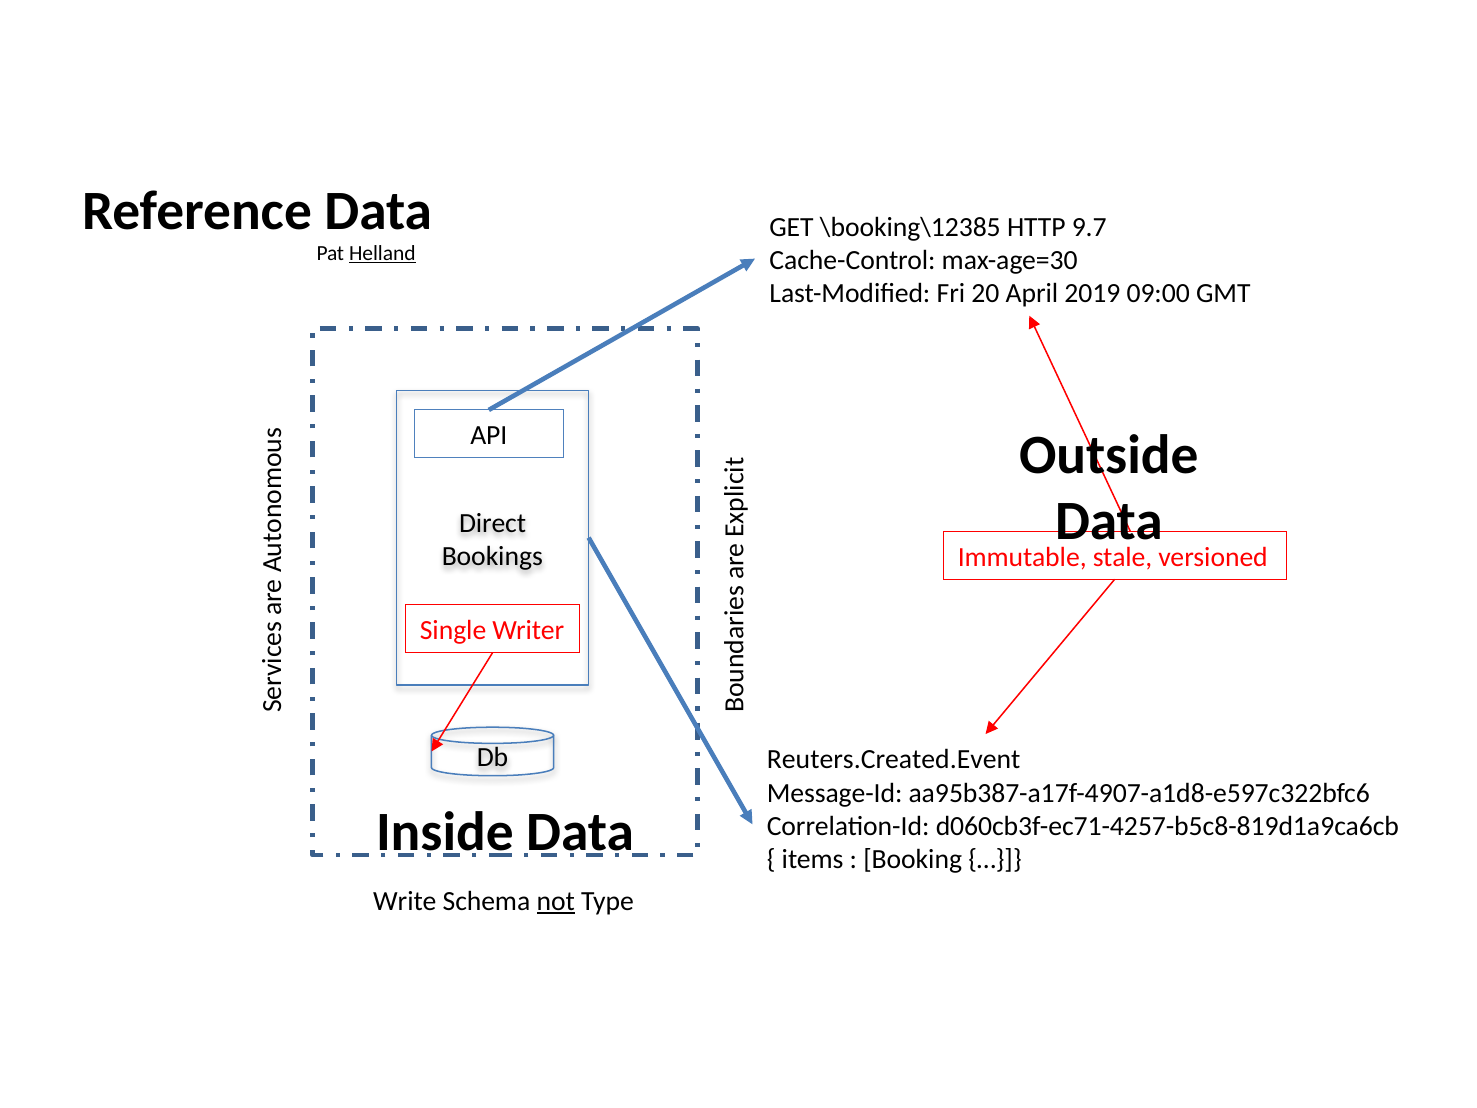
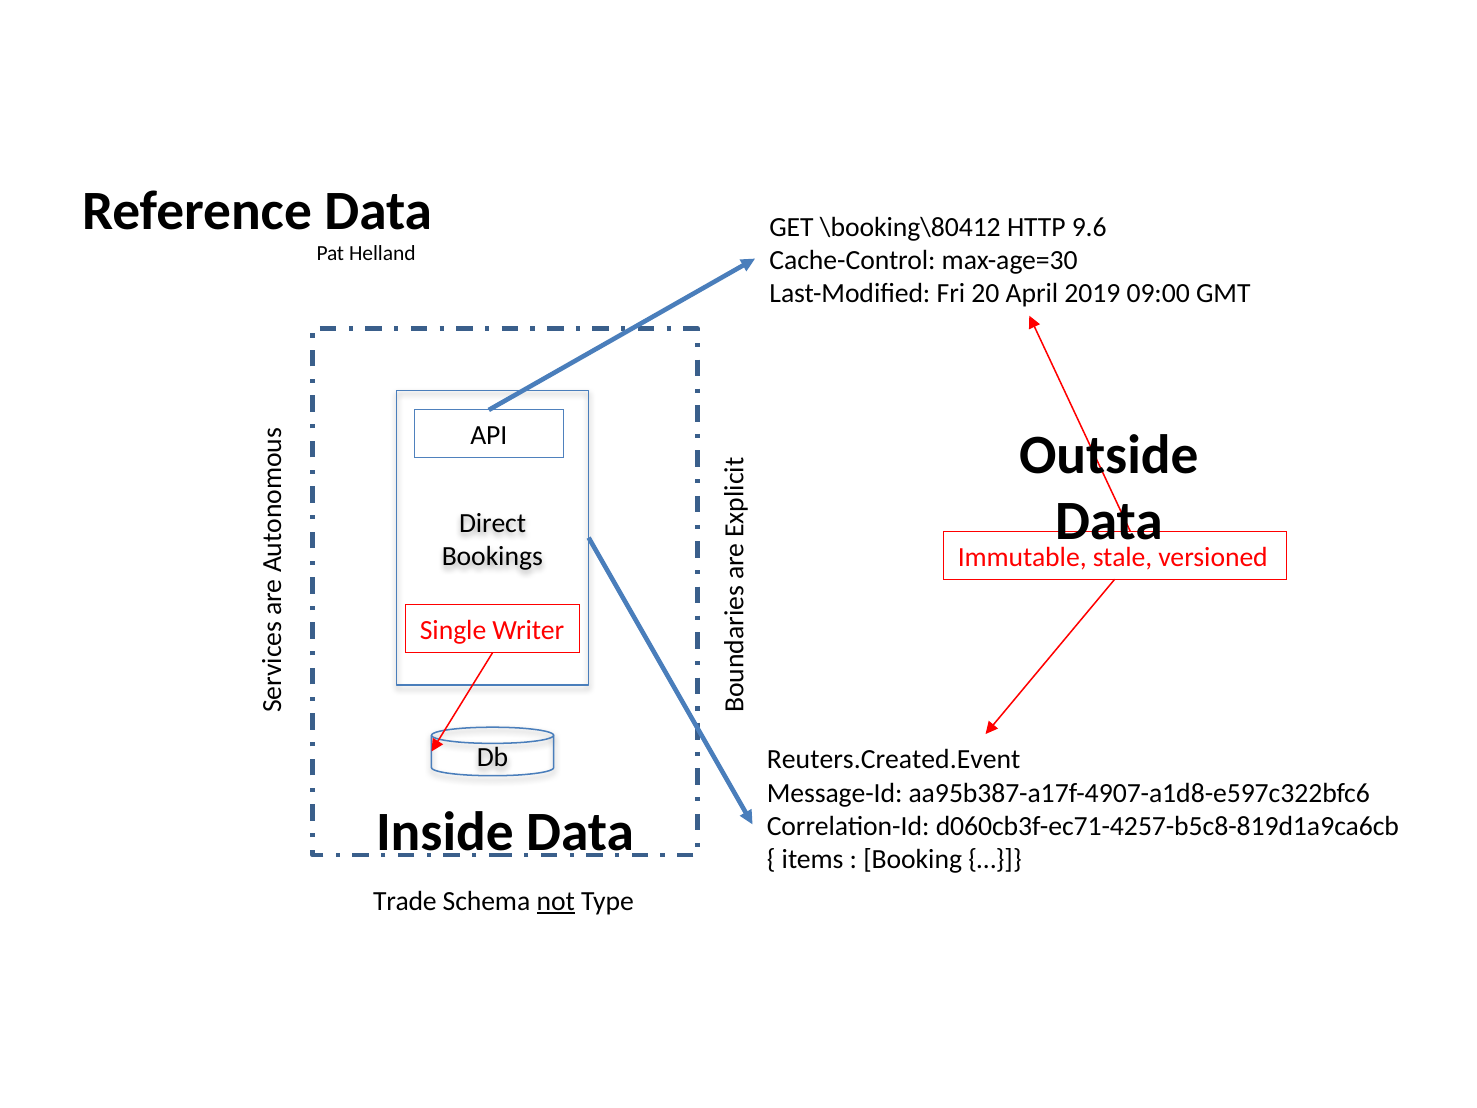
\booking\12385: \booking\12385 -> \booking\80412 (910, 227)
9.7: 9.7 -> 9.6 (1089, 227)
Helland underline: present -> none (382, 253)
Write: Write -> Trade (405, 901)
